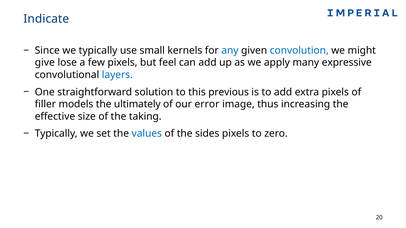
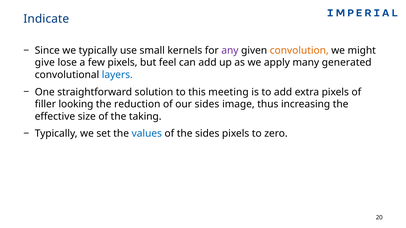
any colour: blue -> purple (230, 51)
convolution colour: blue -> orange (299, 51)
expressive: expressive -> generated (347, 63)
previous: previous -> meeting (229, 92)
models: models -> looking (76, 104)
ultimately: ultimately -> reduction (137, 104)
our error: error -> sides (207, 104)
